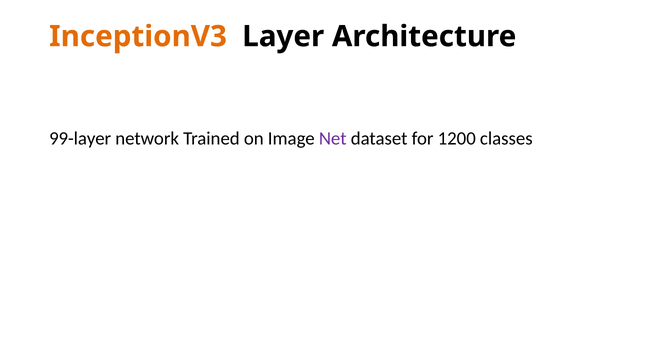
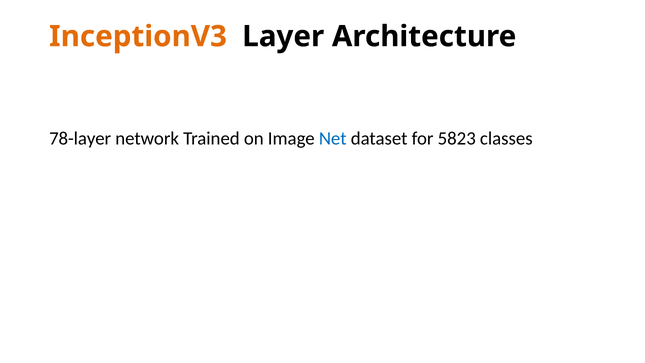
99-layer: 99-layer -> 78-layer (80, 138)
Net colour: purple -> blue (333, 138)
1200: 1200 -> 5823 (457, 138)
